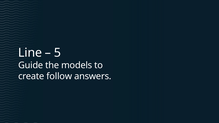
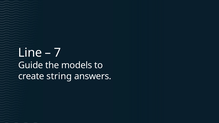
5: 5 -> 7 (57, 53)
follow: follow -> string (59, 76)
